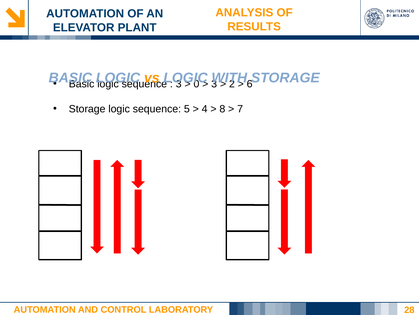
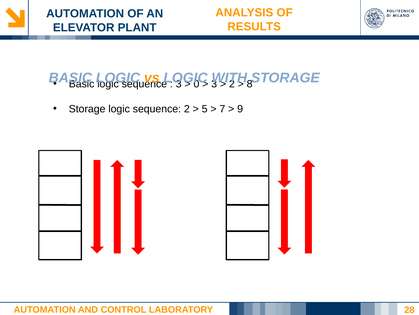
6: 6 -> 8 (250, 84)
sequence 5: 5 -> 2 (187, 109)
4: 4 -> 5 (205, 109)
8: 8 -> 7 (222, 109)
7: 7 -> 9 (240, 109)
